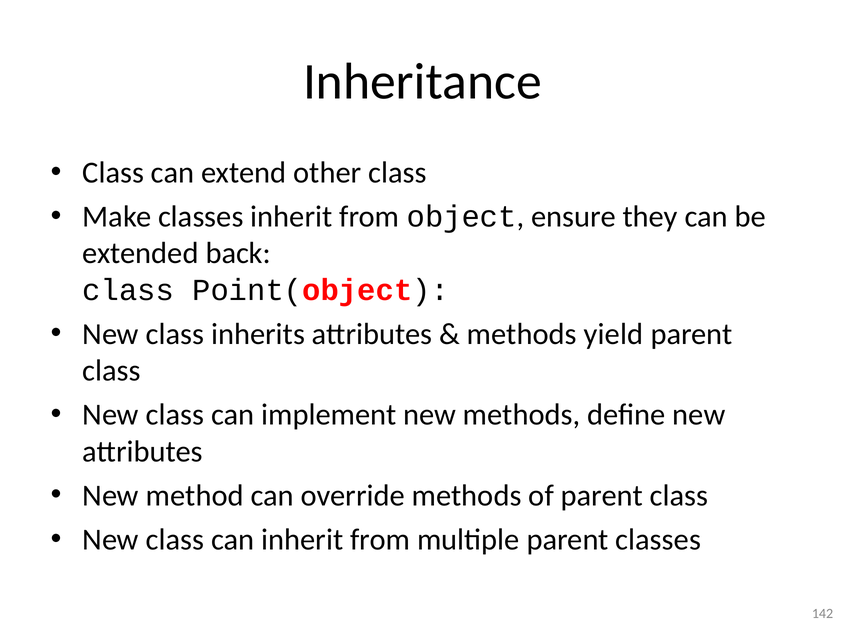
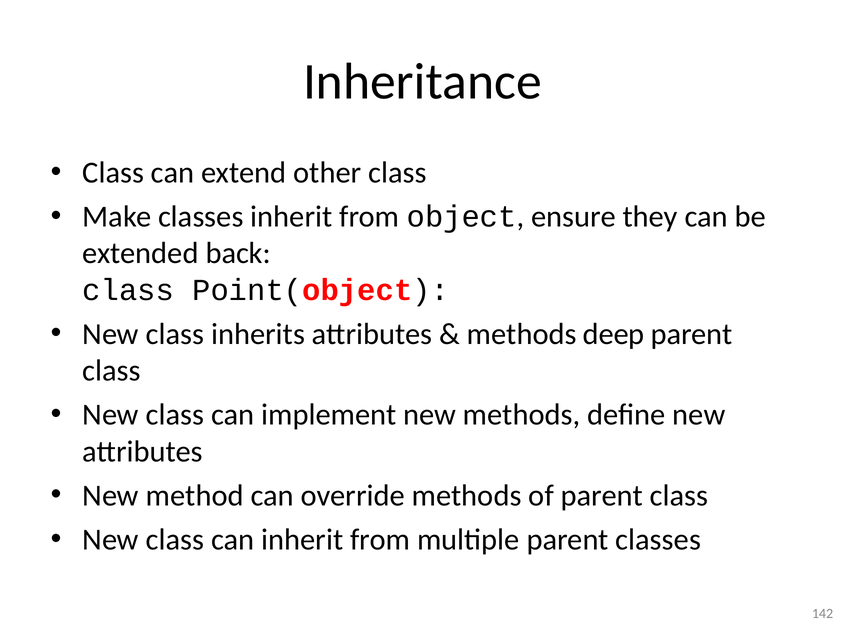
yield: yield -> deep (614, 334)
